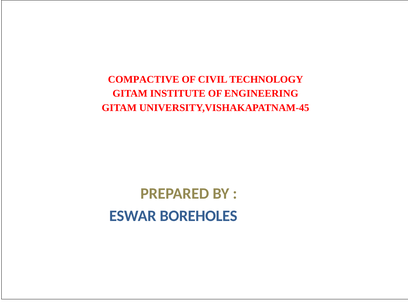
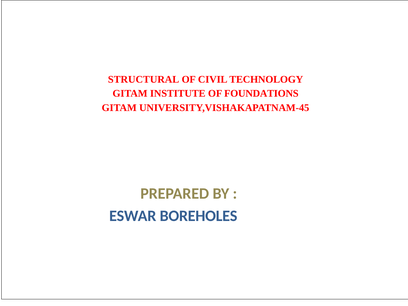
COMPACTIVE: COMPACTIVE -> STRUCTURAL (144, 79)
ENGINEERING: ENGINEERING -> FOUNDATIONS (261, 94)
